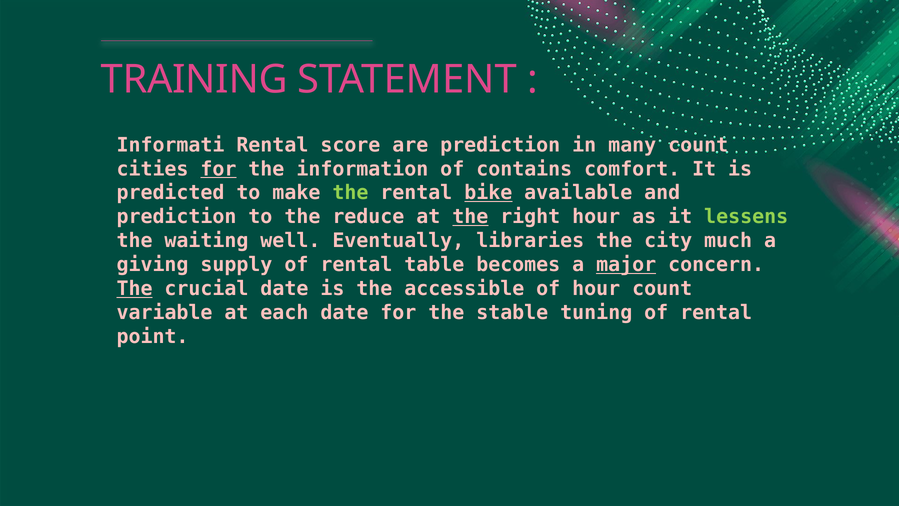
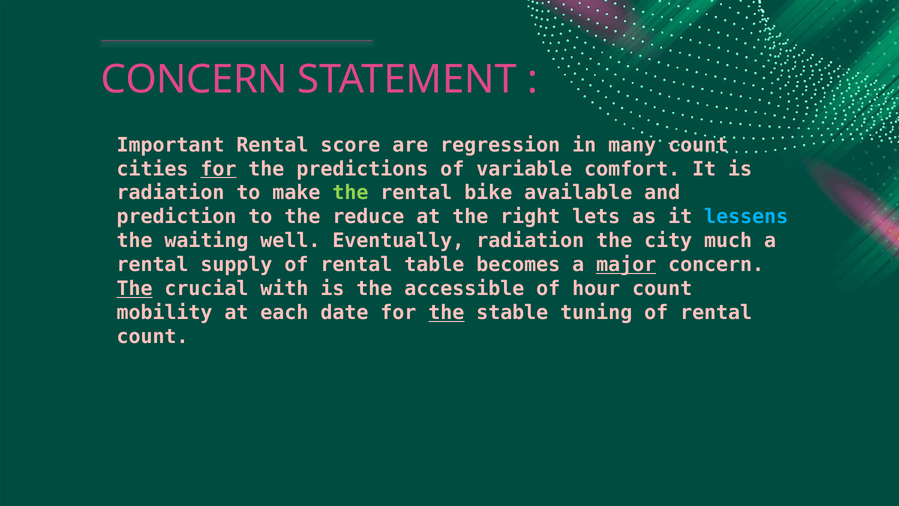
TRAINING: TRAINING -> CONCERN (194, 80)
Informati: Informati -> Important (171, 145)
are prediction: prediction -> regression (500, 145)
information: information -> predictions (362, 169)
contains: contains -> variable (524, 169)
predicted: predicted -> radiation (171, 193)
bike underline: present -> none (488, 193)
the underline: present -> none (470, 217)
right hour: hour -> lets (596, 217)
lessens colour: light green -> light blue (746, 217)
Eventually libraries: libraries -> radiation (530, 241)
giving: giving -> rental (153, 265)
crucial date: date -> with (284, 289)
variable: variable -> mobility (165, 313)
the underline: none -> present (446, 313)
point: point -> count (153, 337)
